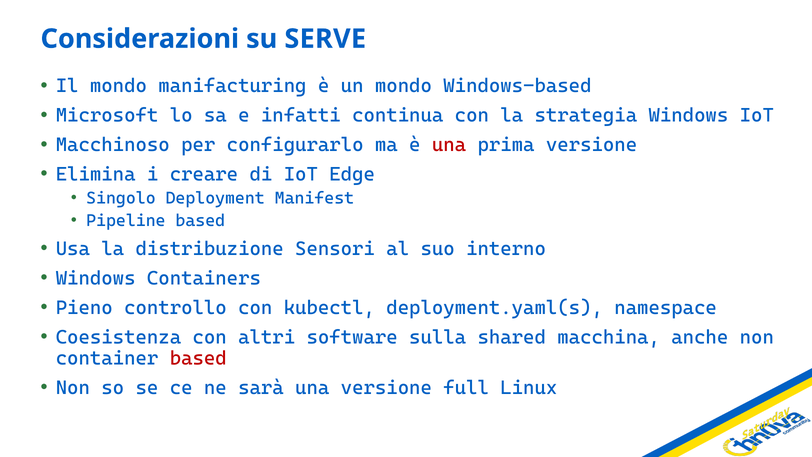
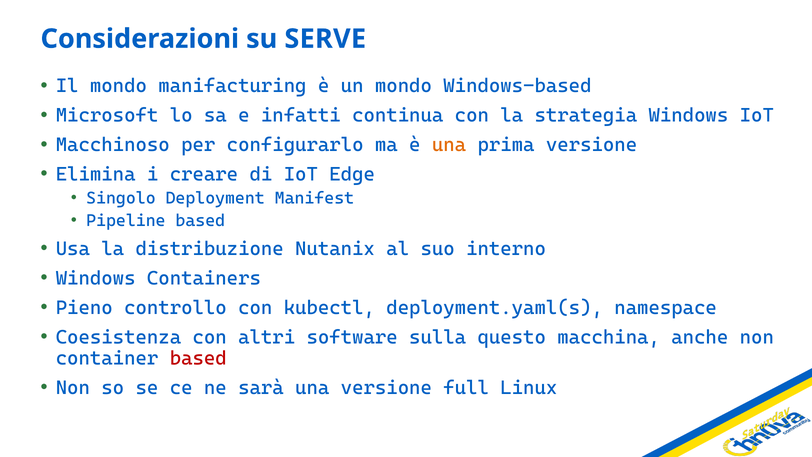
una colour: red -> orange (449, 145)
Sensori: Sensori -> Nutanix (335, 249)
shared: shared -> questo (512, 337)
